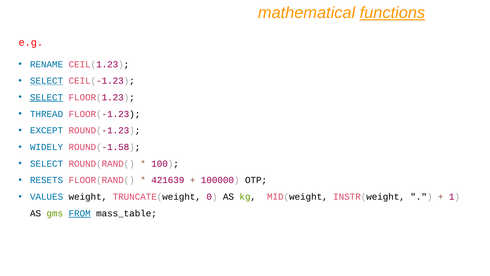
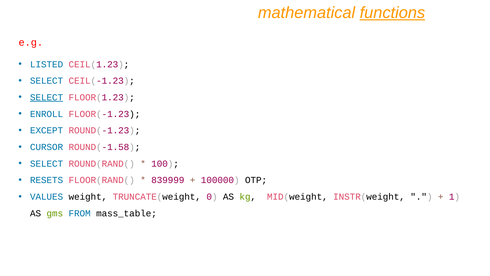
RENAME: RENAME -> LISTED (47, 64)
SELECT underline: present -> none (47, 81)
THREAD: THREAD -> ENROLL (47, 114)
WIDELY: WIDELY -> CURSOR (47, 147)
421639: 421639 -> 839999 (168, 180)
FROM underline: present -> none (80, 213)
